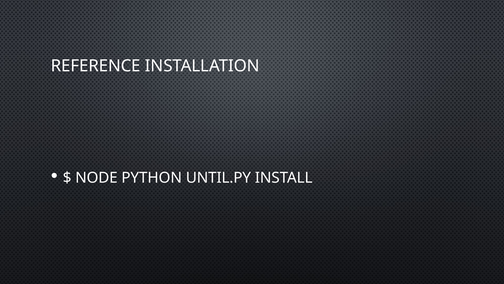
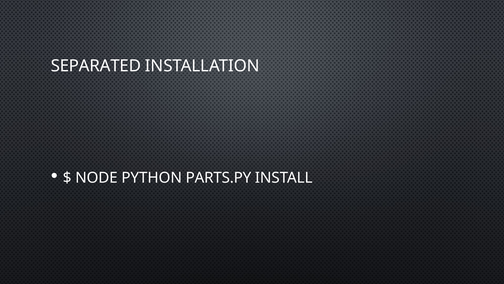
REFERENCE: REFERENCE -> SEPARATED (96, 66)
UNTIL.PY: UNTIL.PY -> PARTS.PY (218, 177)
